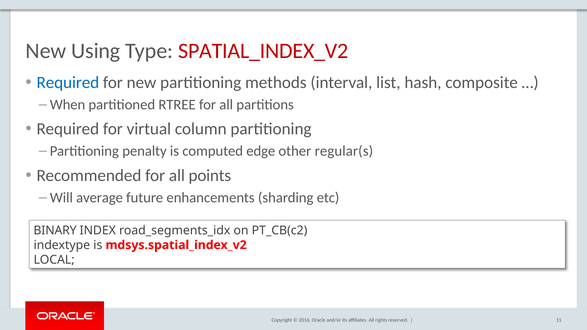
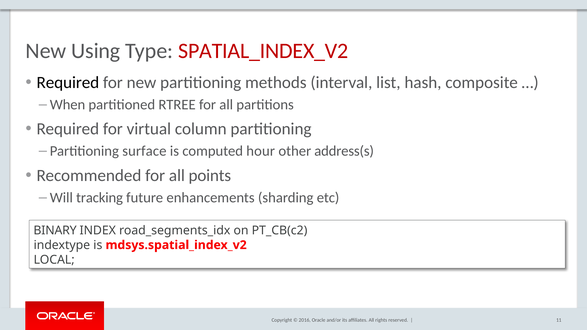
Required colour: blue -> black (68, 83)
penalty: penalty -> surface (144, 151)
edge: edge -> hour (261, 151)
regular(s: regular(s -> address(s (344, 151)
average: average -> tracking (100, 198)
